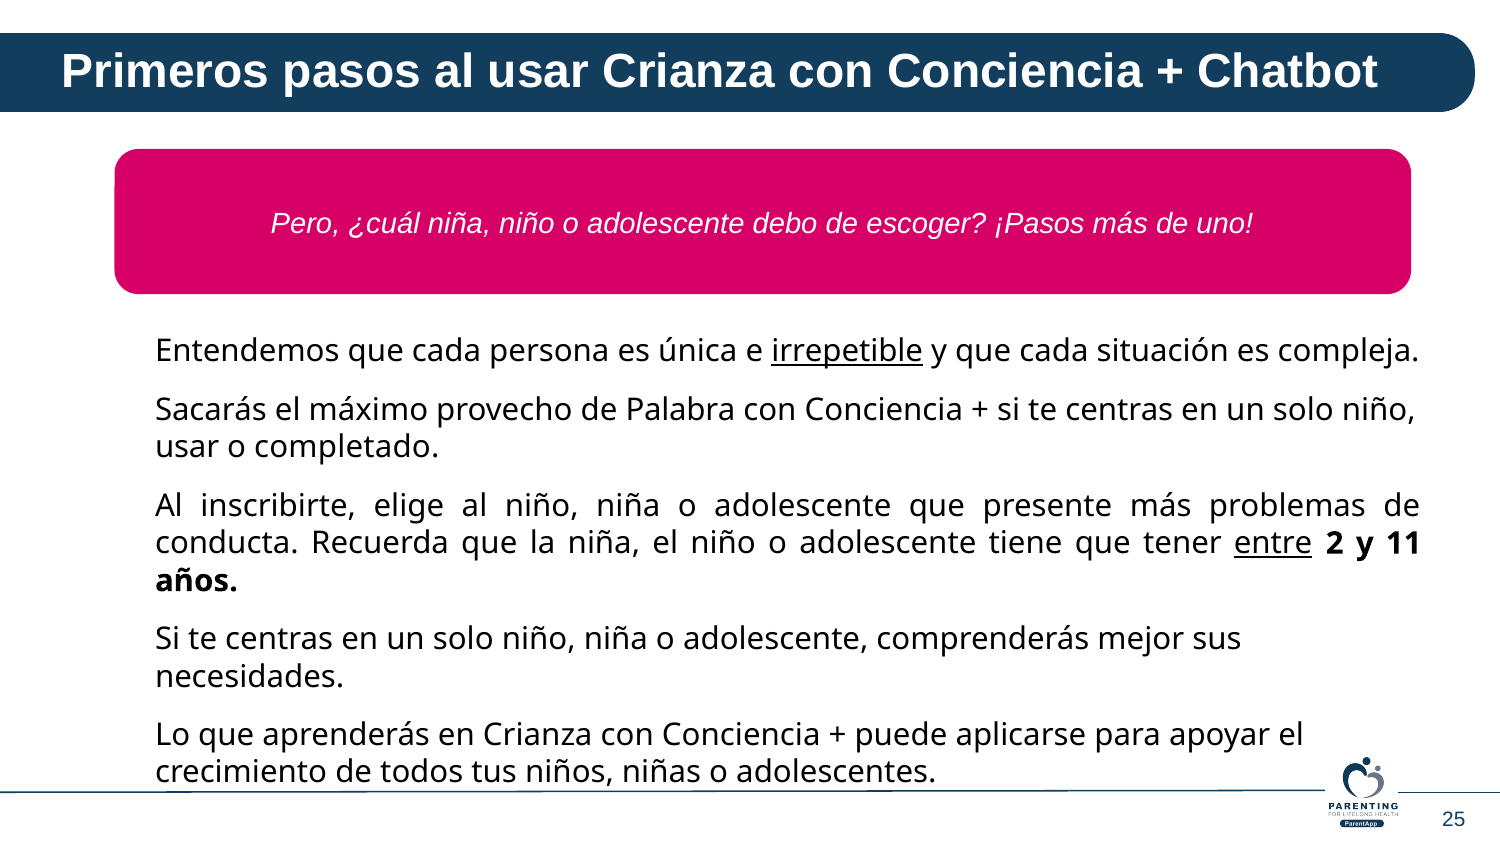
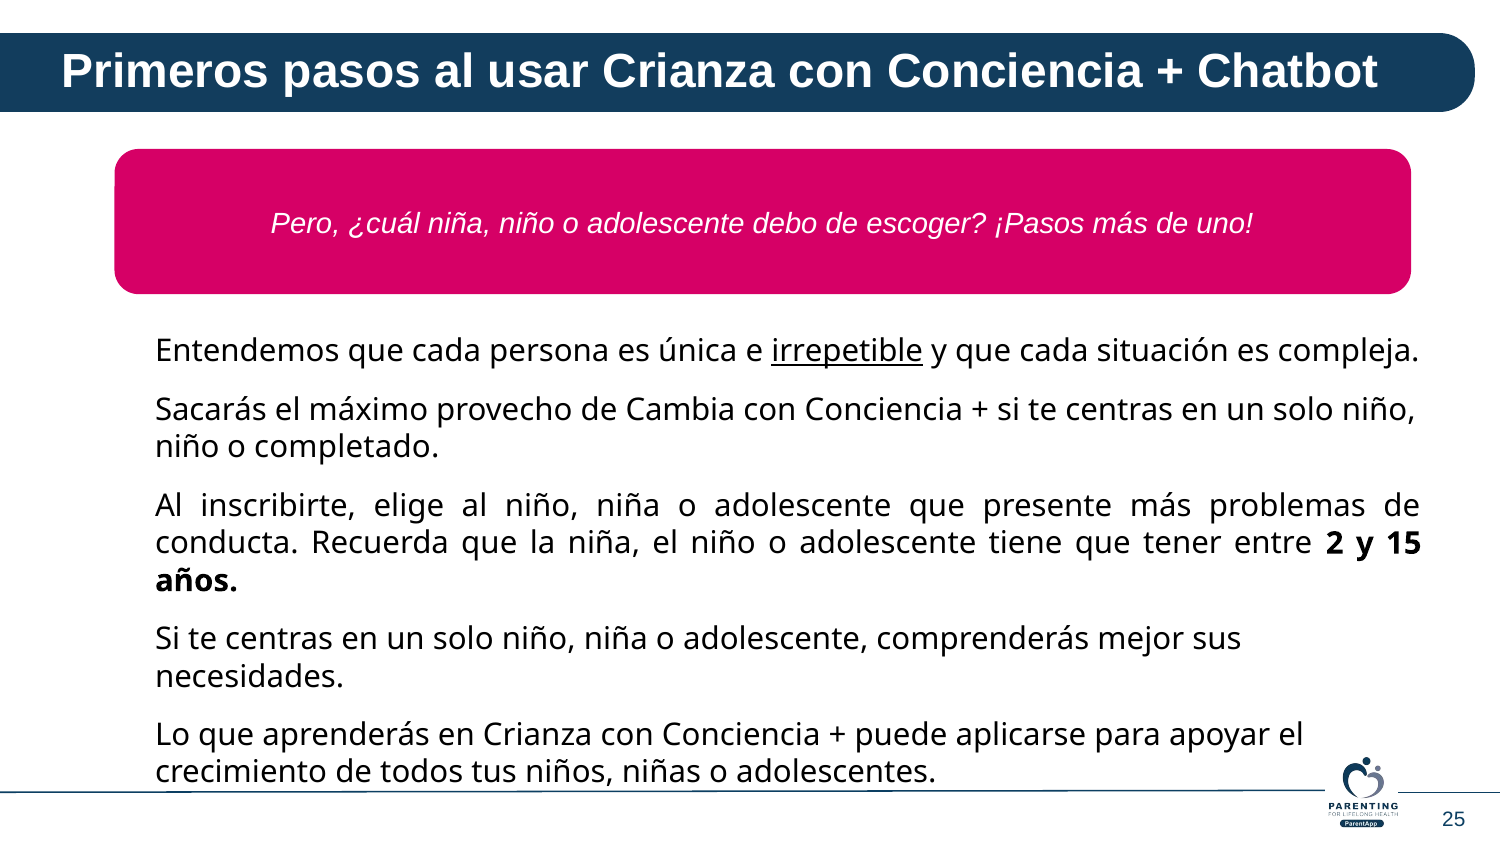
Palabra: Palabra -> Cambia (681, 410)
usar: usar -> niño (187, 447)
entre underline: present -> none (1273, 543)
11: 11 -> 15 (1404, 543)
